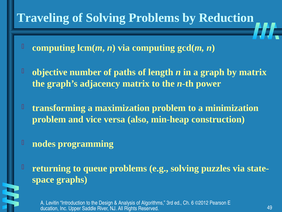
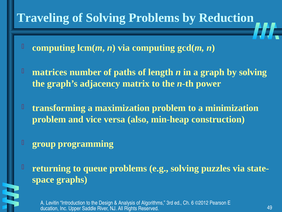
objective: objective -> matrices (50, 72)
by matrix: matrix -> solving (253, 72)
nodes: nodes -> group (44, 144)
